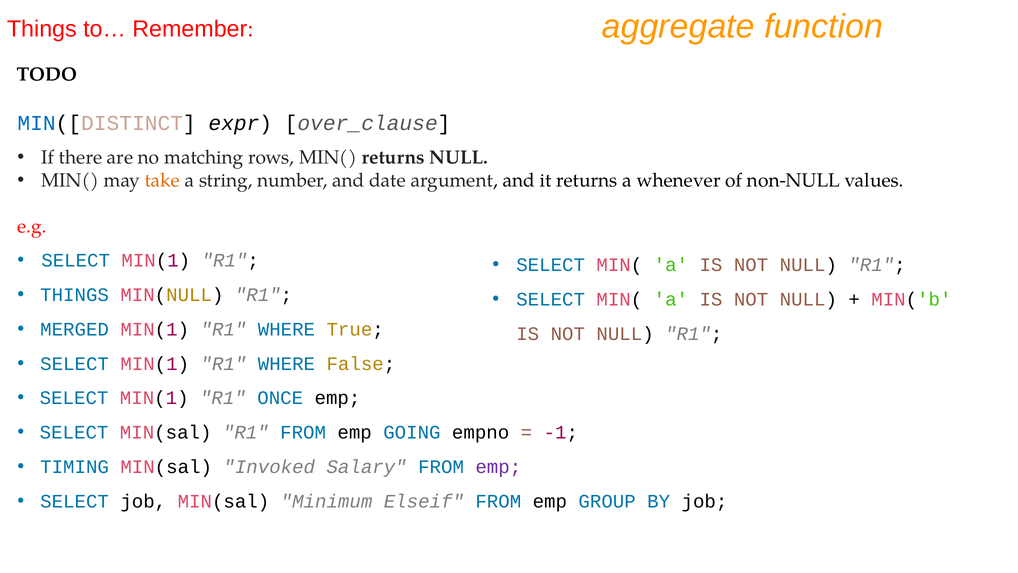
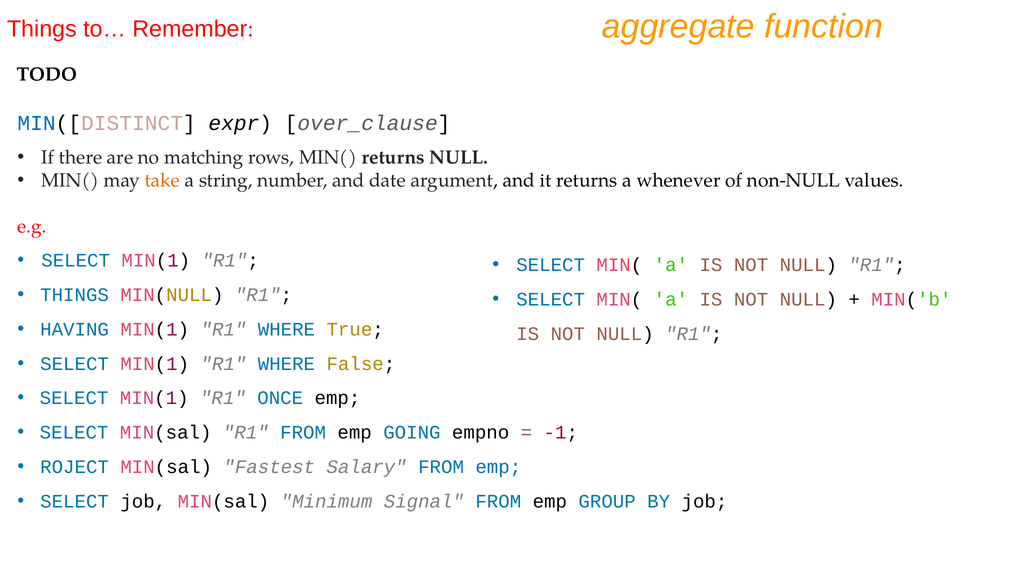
MERGED: MERGED -> HAVING (75, 329)
TIMING: TIMING -> ROJECT (75, 467)
Invoked: Invoked -> Fastest (269, 467)
emp colour: purple -> blue (498, 467)
Elseif: Elseif -> Signal (424, 501)
